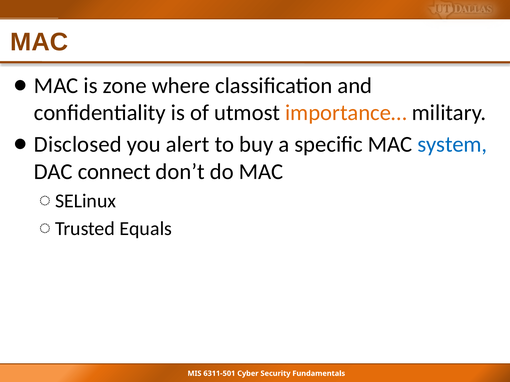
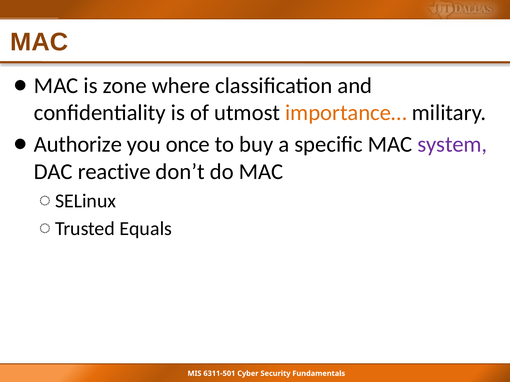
Disclosed: Disclosed -> Authorize (78, 145)
alert: alert -> once (188, 145)
system colour: blue -> purple (452, 145)
connect: connect -> reactive (114, 172)
